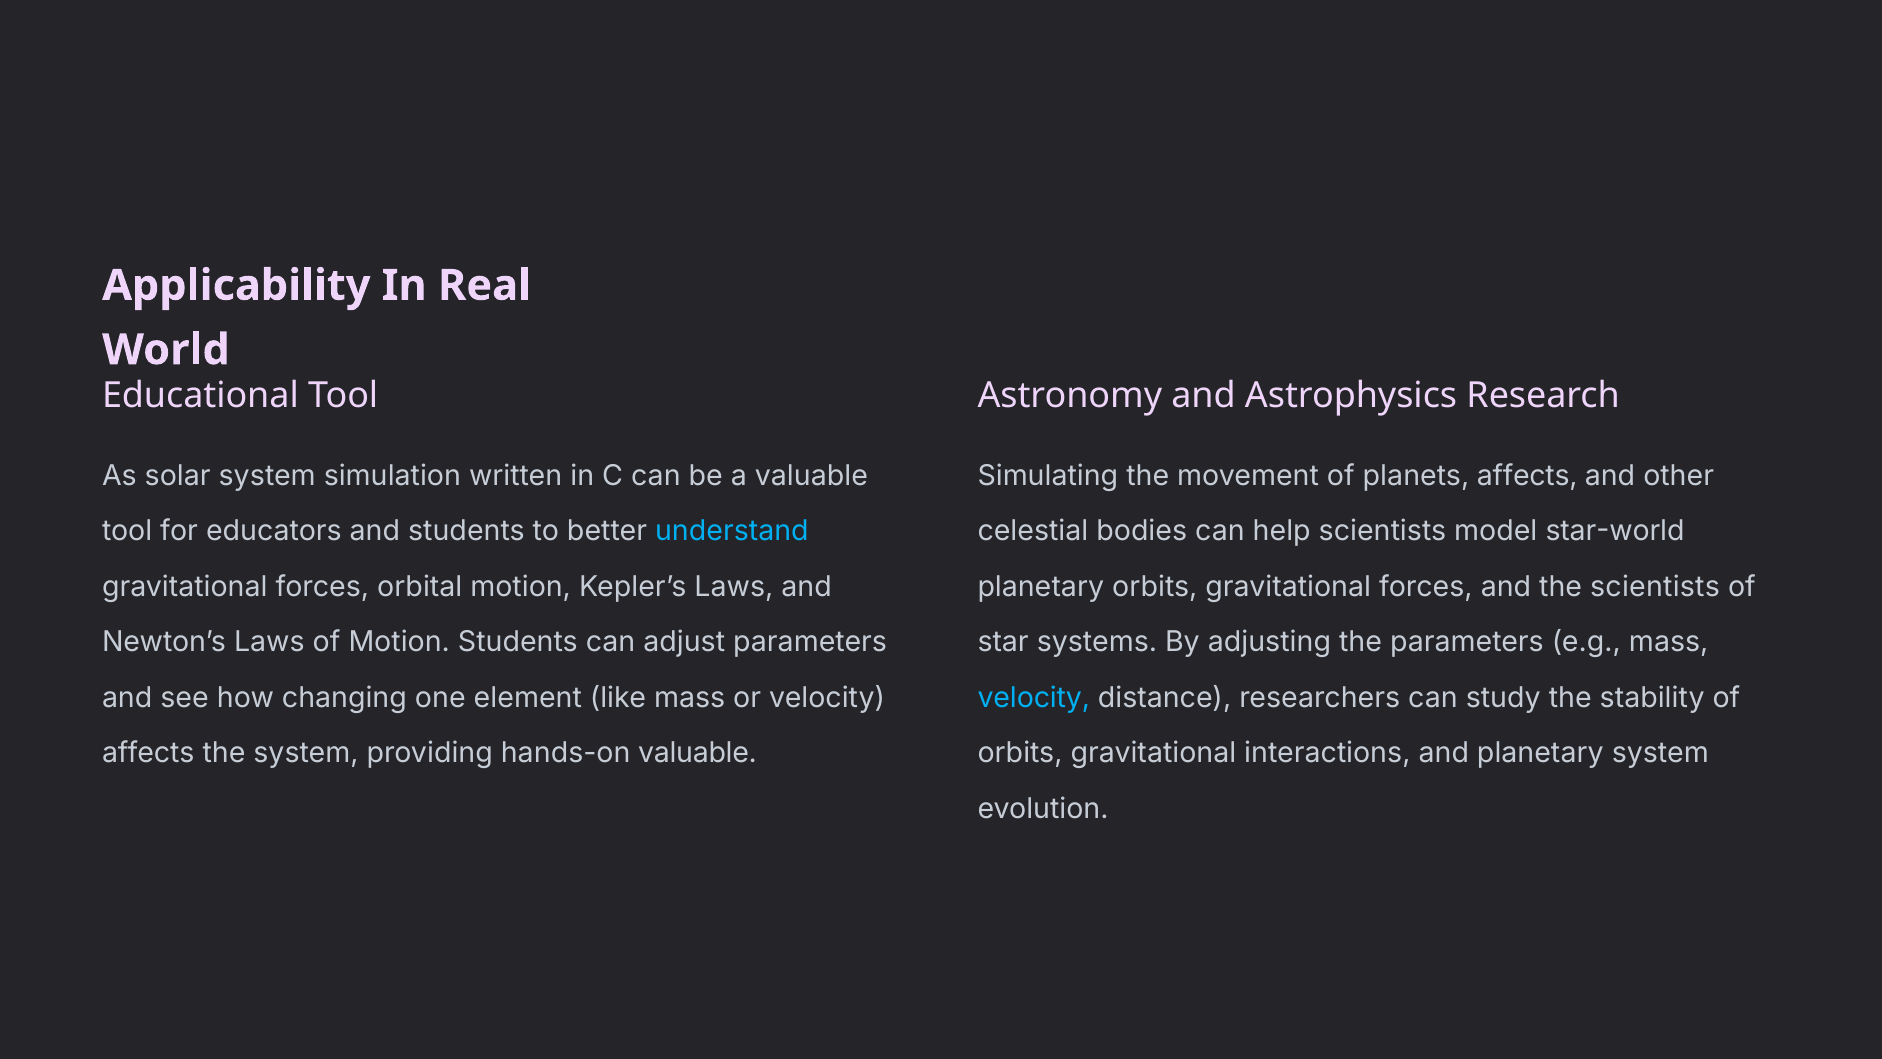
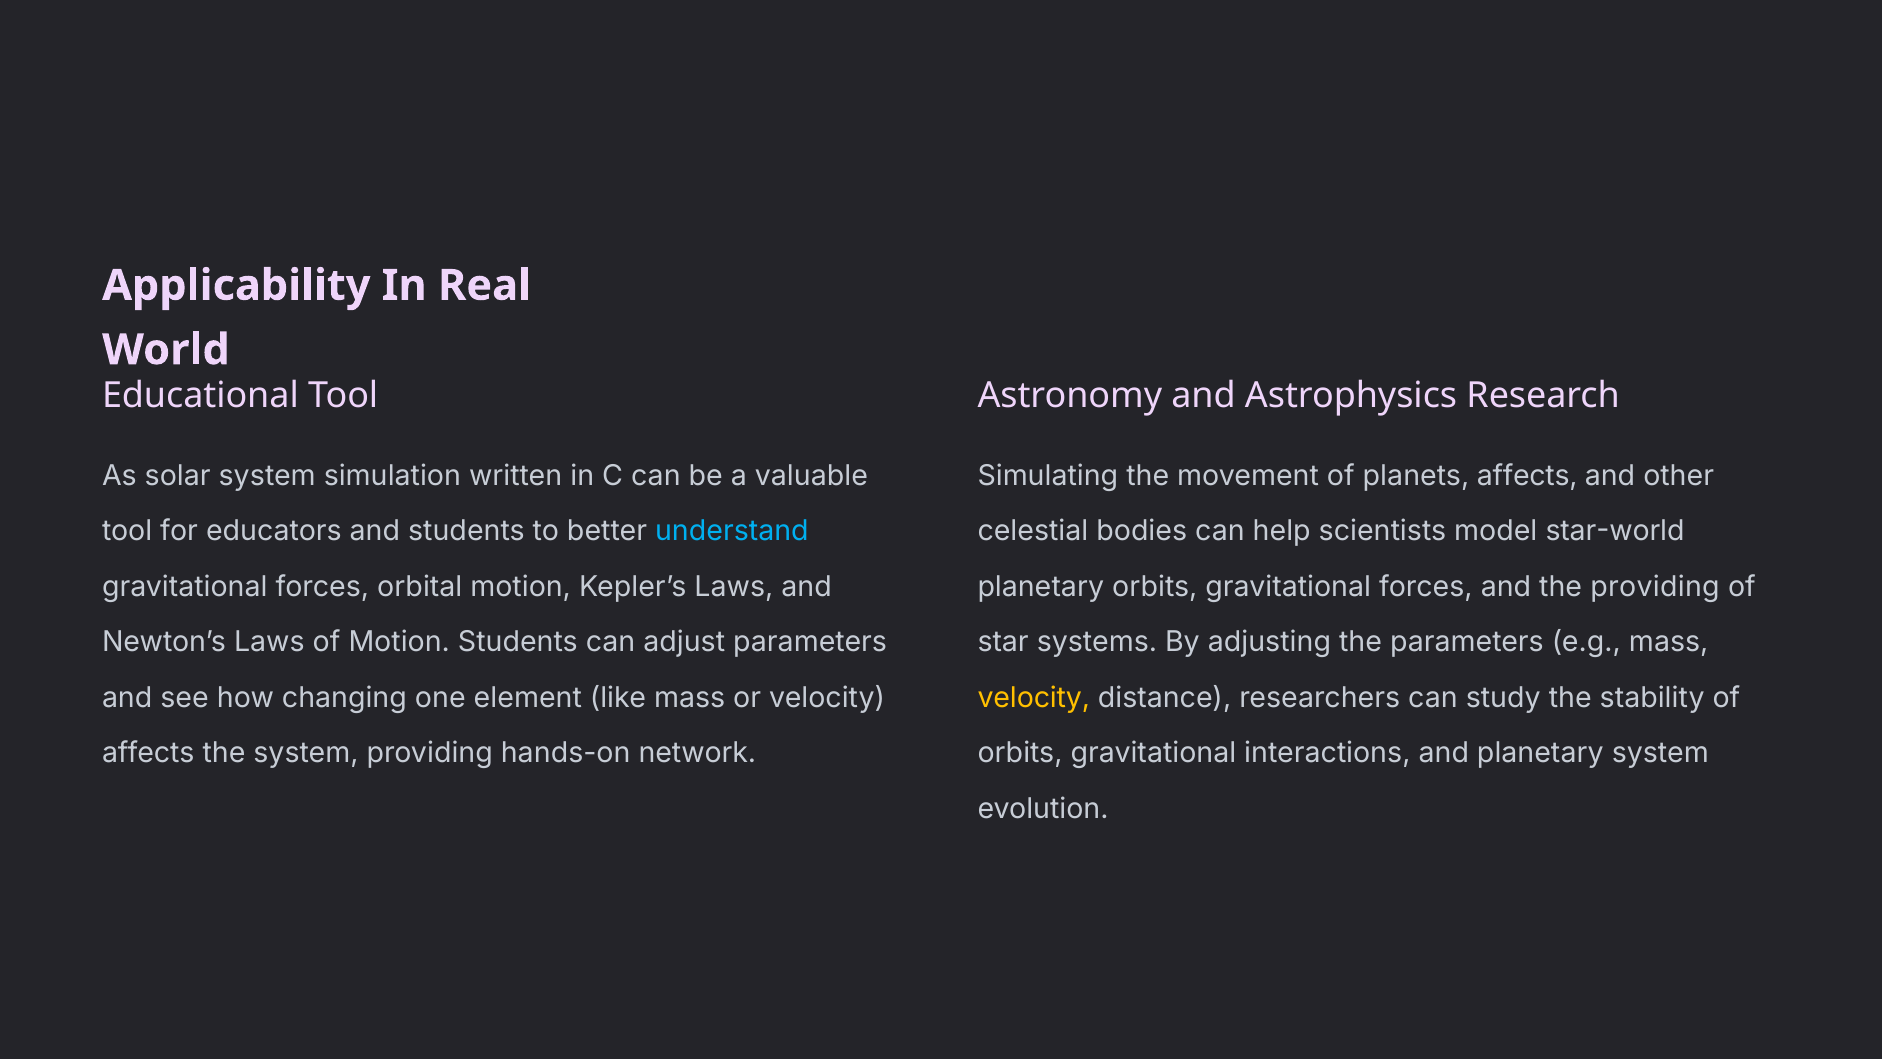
the scientists: scientists -> providing (1655, 587)
velocity colour: light blue -> yellow (1034, 698)
hands-on valuable: valuable -> network (697, 753)
